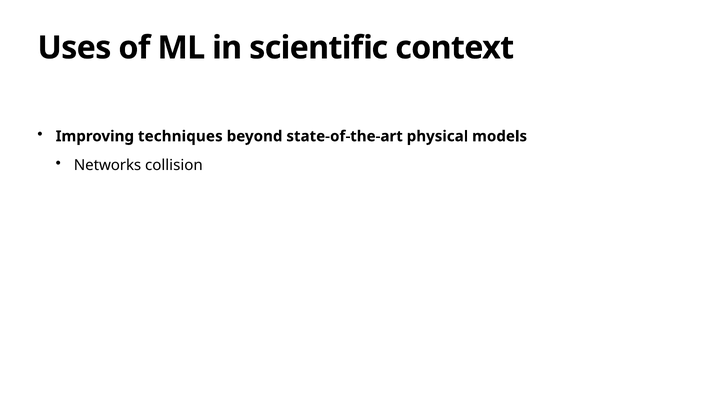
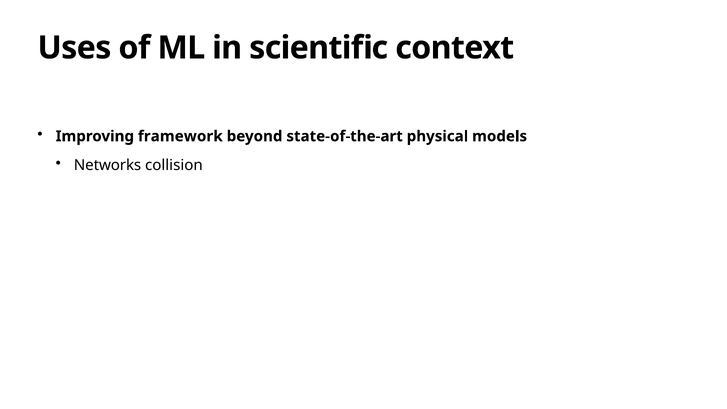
techniques: techniques -> framework (180, 136)
